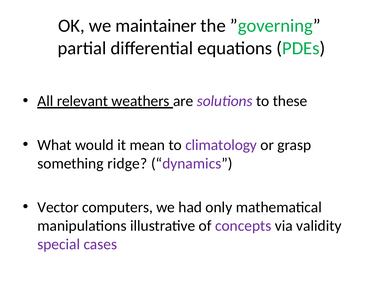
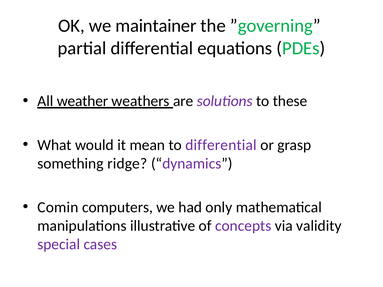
relevant: relevant -> weather (82, 101)
to climatology: climatology -> differential (221, 145)
Vector: Vector -> Comin (58, 207)
